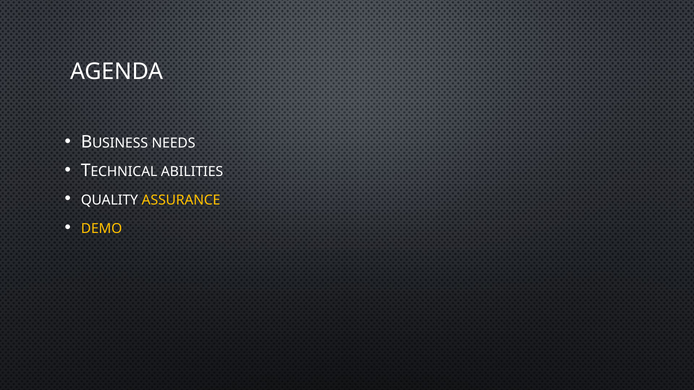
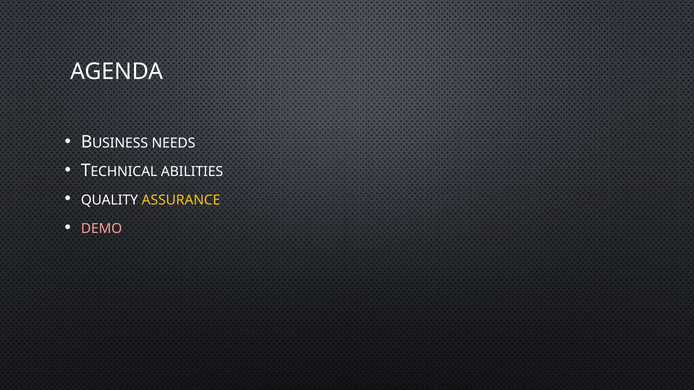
DEMO colour: yellow -> pink (102, 229)
